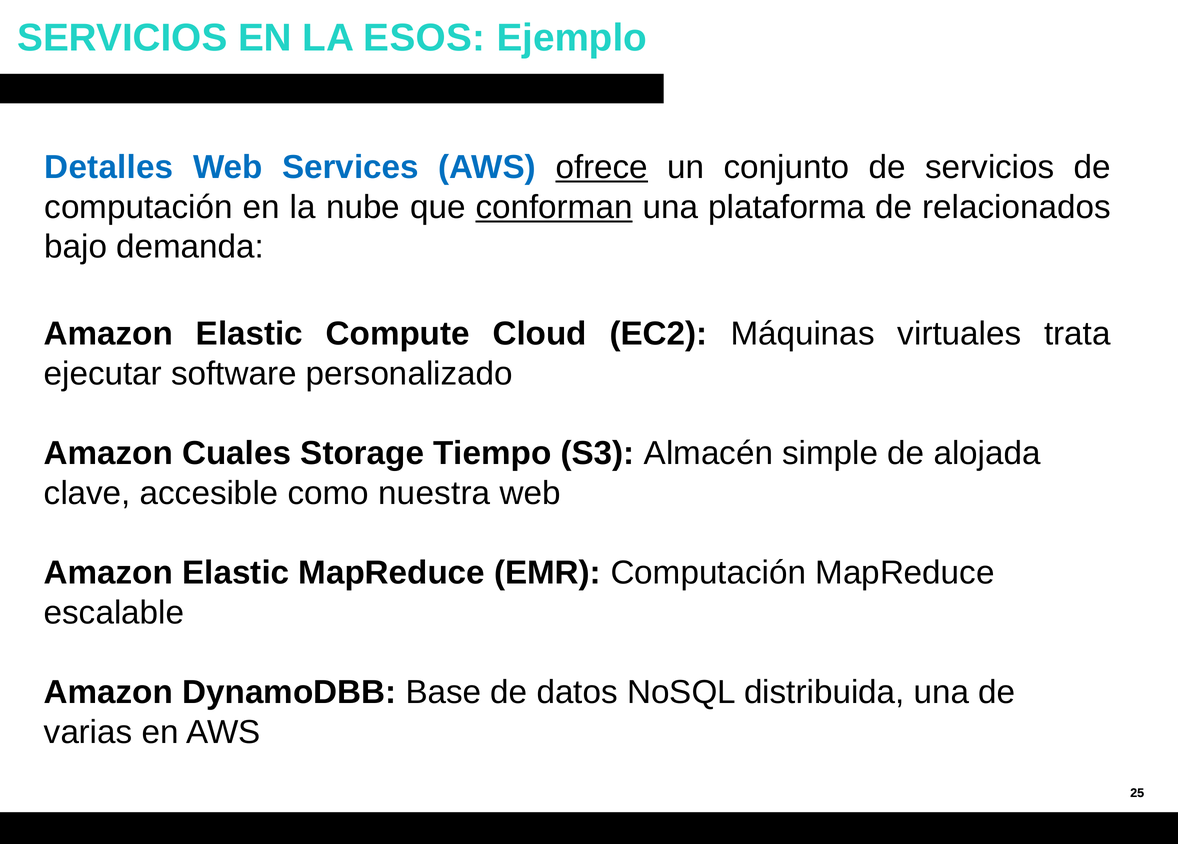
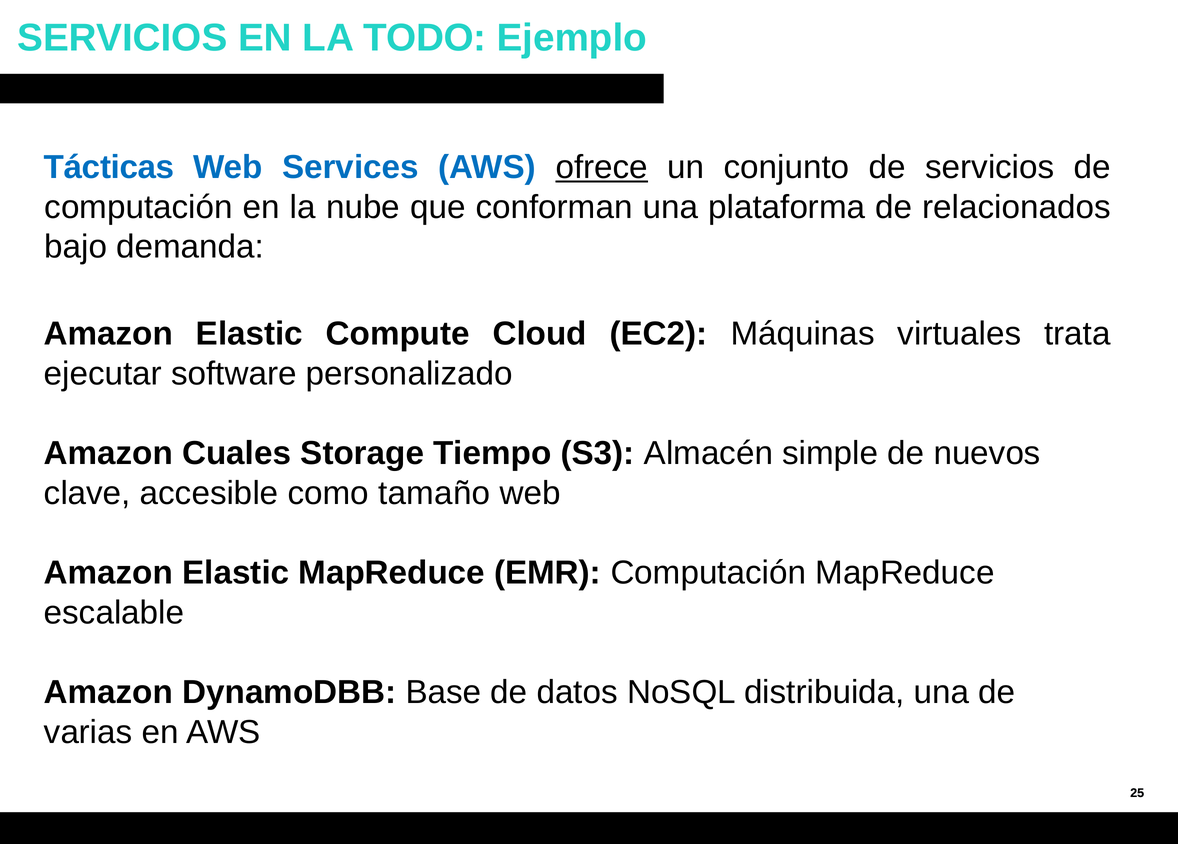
ESOS: ESOS -> TODO (425, 38)
Detalles: Detalles -> Tácticas (109, 167)
conforman underline: present -> none (554, 207)
alojada: alojada -> nuevos (987, 453)
nuestra: nuestra -> tamaño (434, 493)
